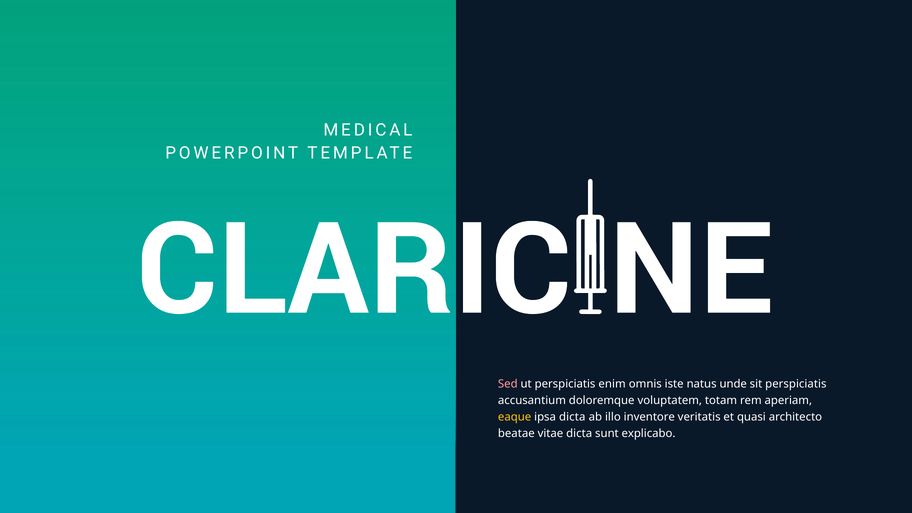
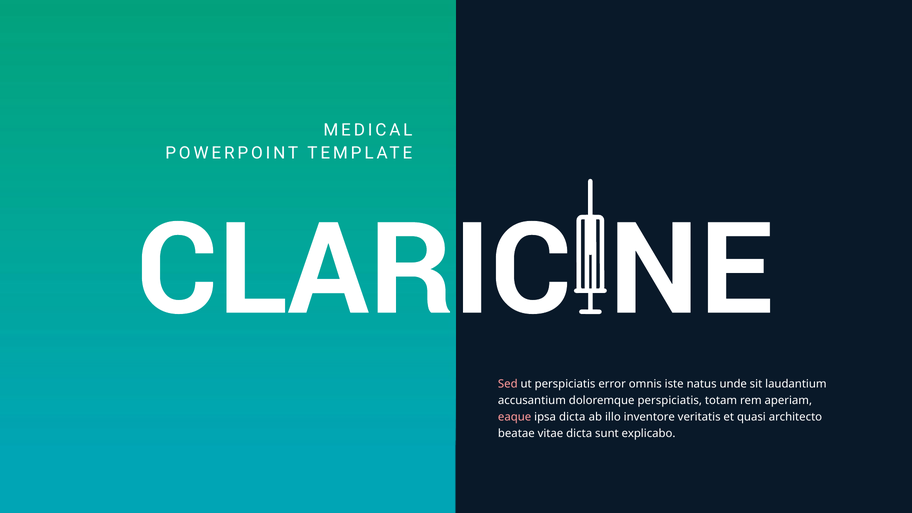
enim: enim -> error (612, 384)
sit perspiciatis: perspiciatis -> laudantium (796, 384)
doloremque voluptatem: voluptatem -> perspiciatis (670, 400)
eaque colour: yellow -> pink (515, 417)
